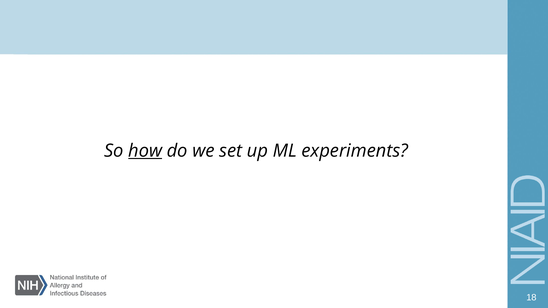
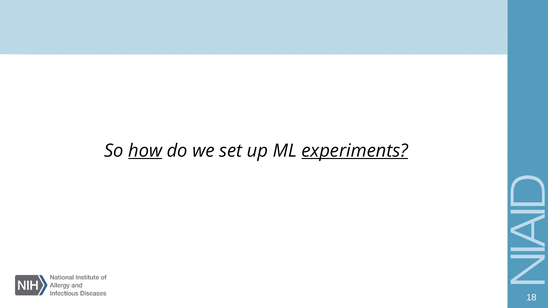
experiments underline: none -> present (355, 151)
